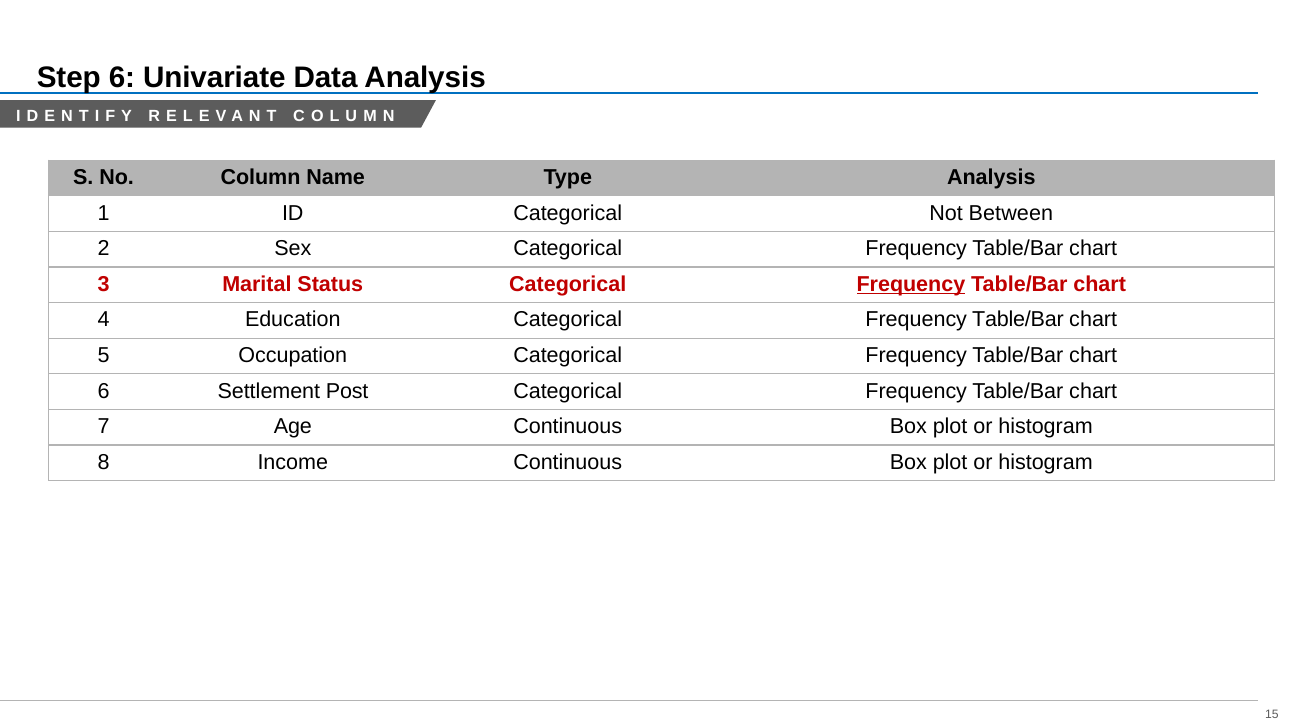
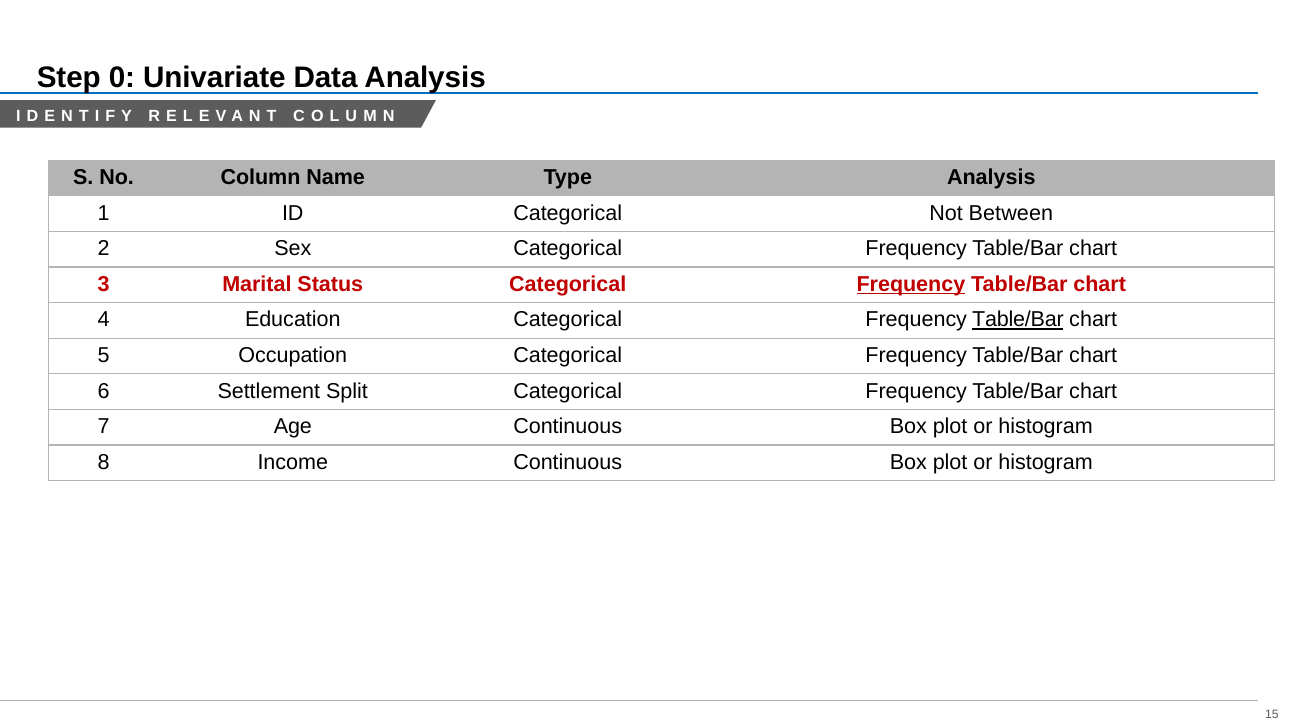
Step 6: 6 -> 0 (122, 77)
Table/Bar underline: none -> present (1018, 320)
Post: Post -> Split (347, 391)
